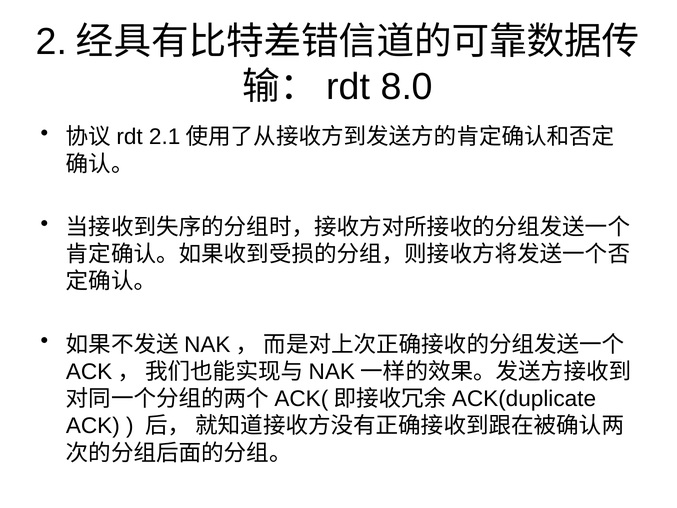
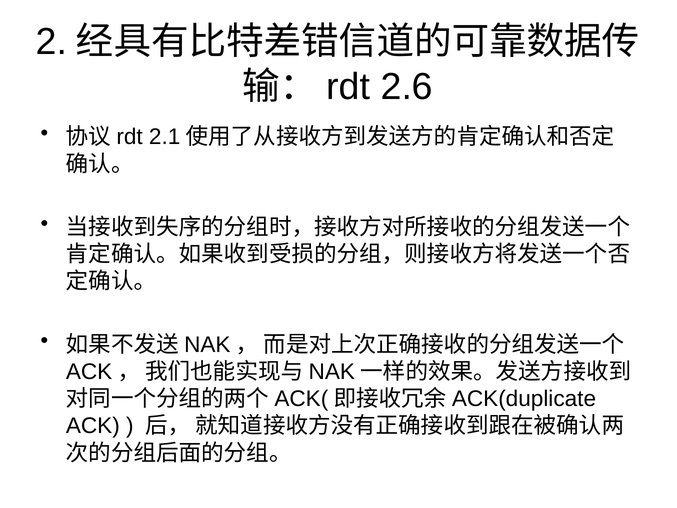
8.0: 8.0 -> 2.6 (407, 87)
